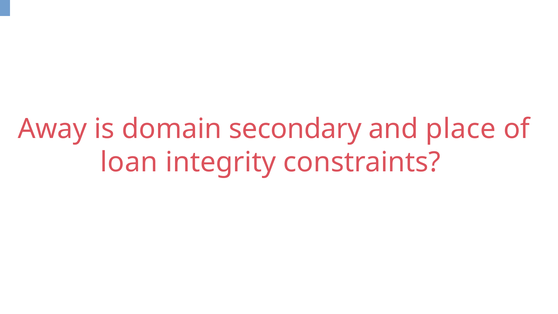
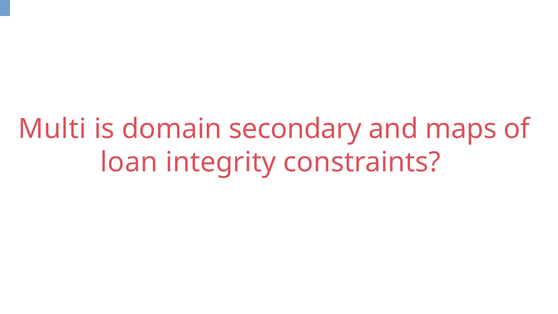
Away: Away -> Multi (52, 129)
place: place -> maps (461, 129)
